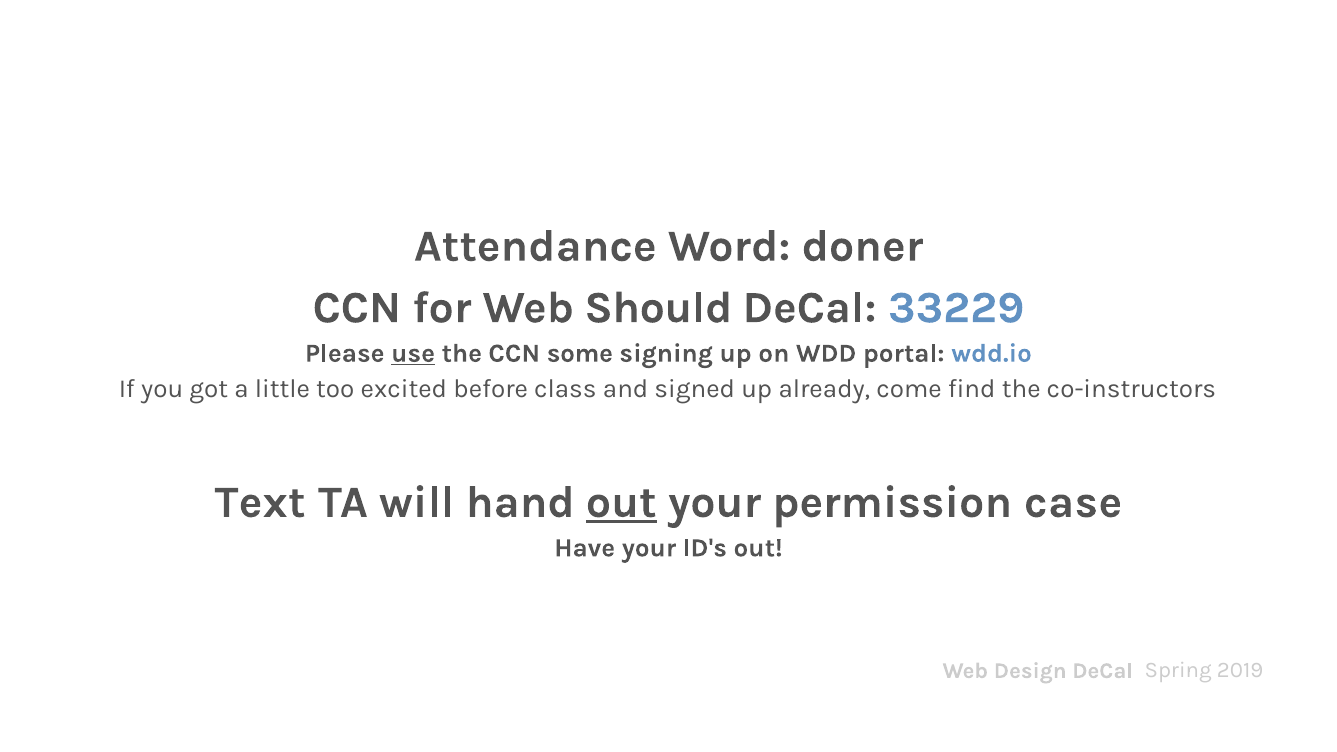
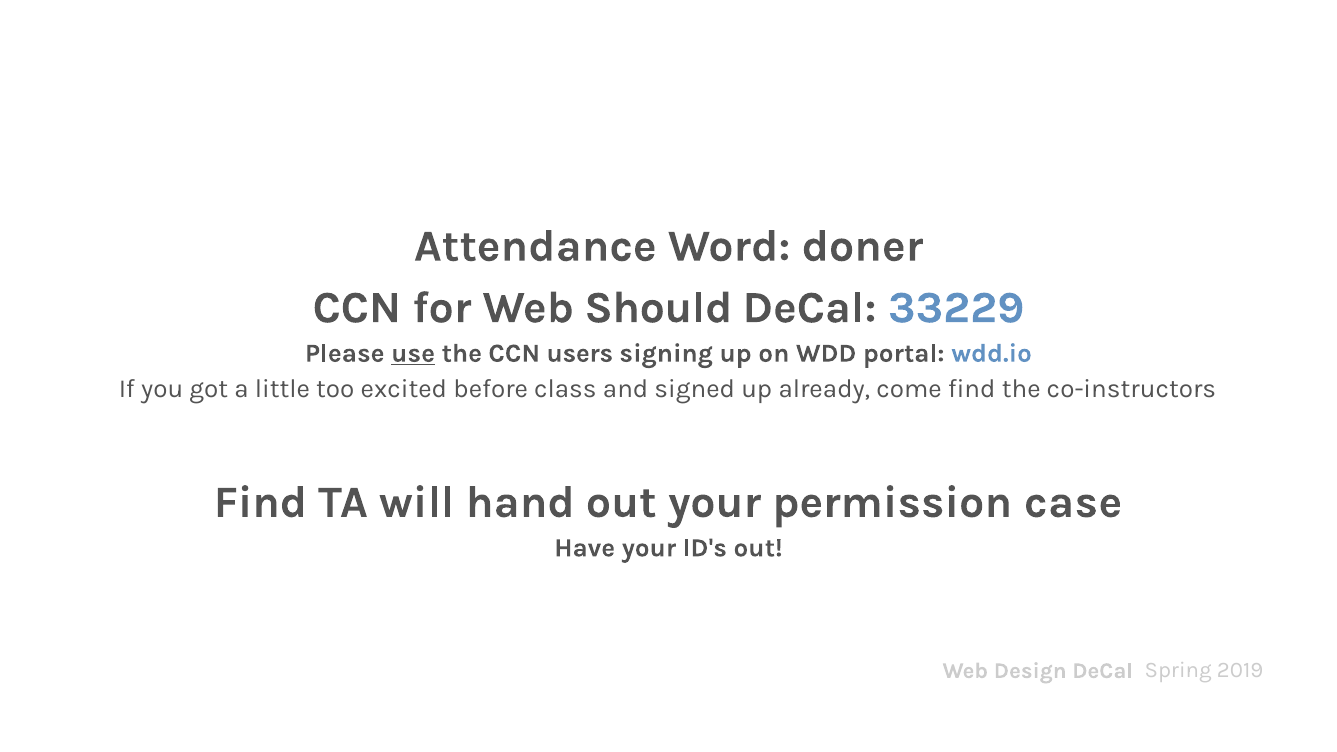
some: some -> users (580, 353)
Text: Text -> Find (260, 502)
out underline: present -> none (621, 502)
